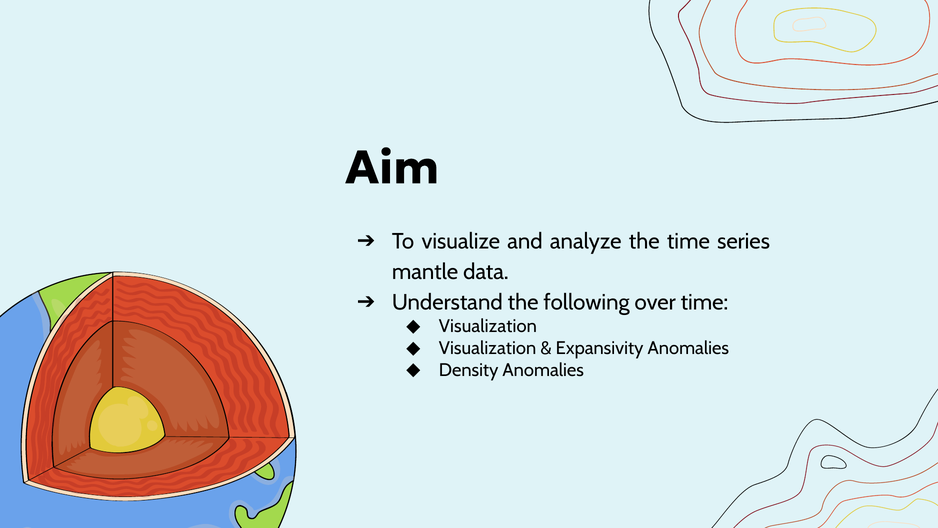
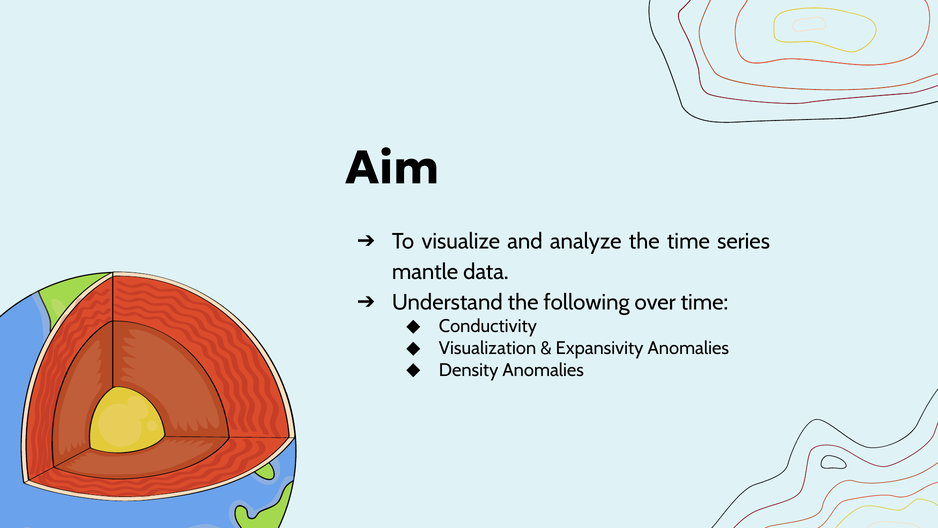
Visualization: Visualization -> Conductivity (488, 326)
